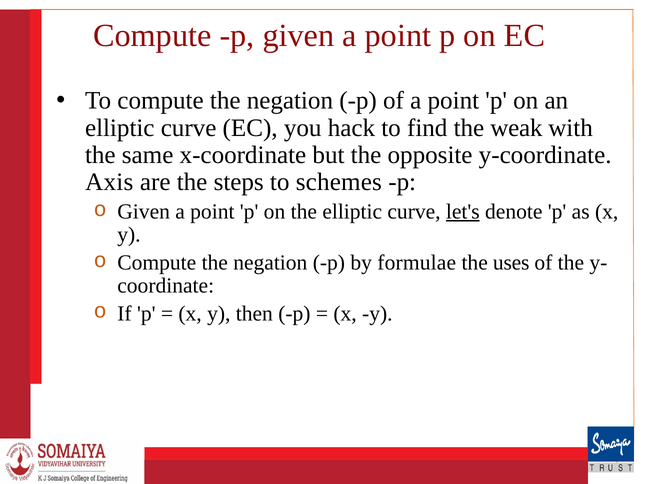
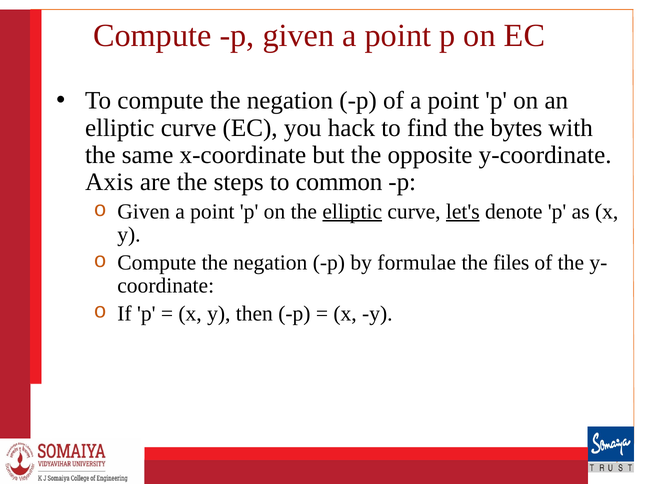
weak: weak -> bytes (516, 128)
schemes: schemes -> common (339, 182)
elliptic underline: none -> present (352, 212)
uses: uses -> files (511, 263)
